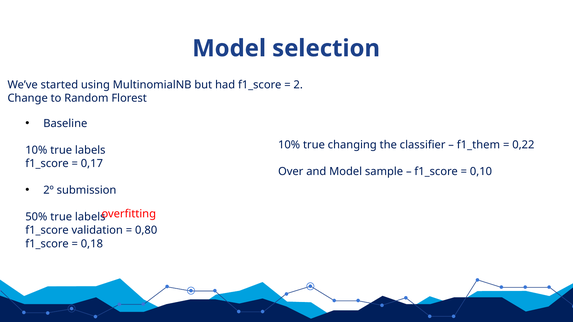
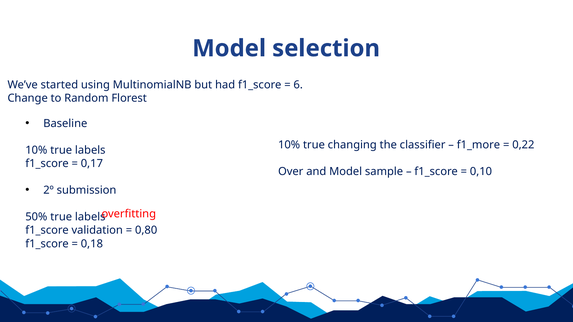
2: 2 -> 6 (298, 85)
f1_them: f1_them -> f1_more (478, 145)
